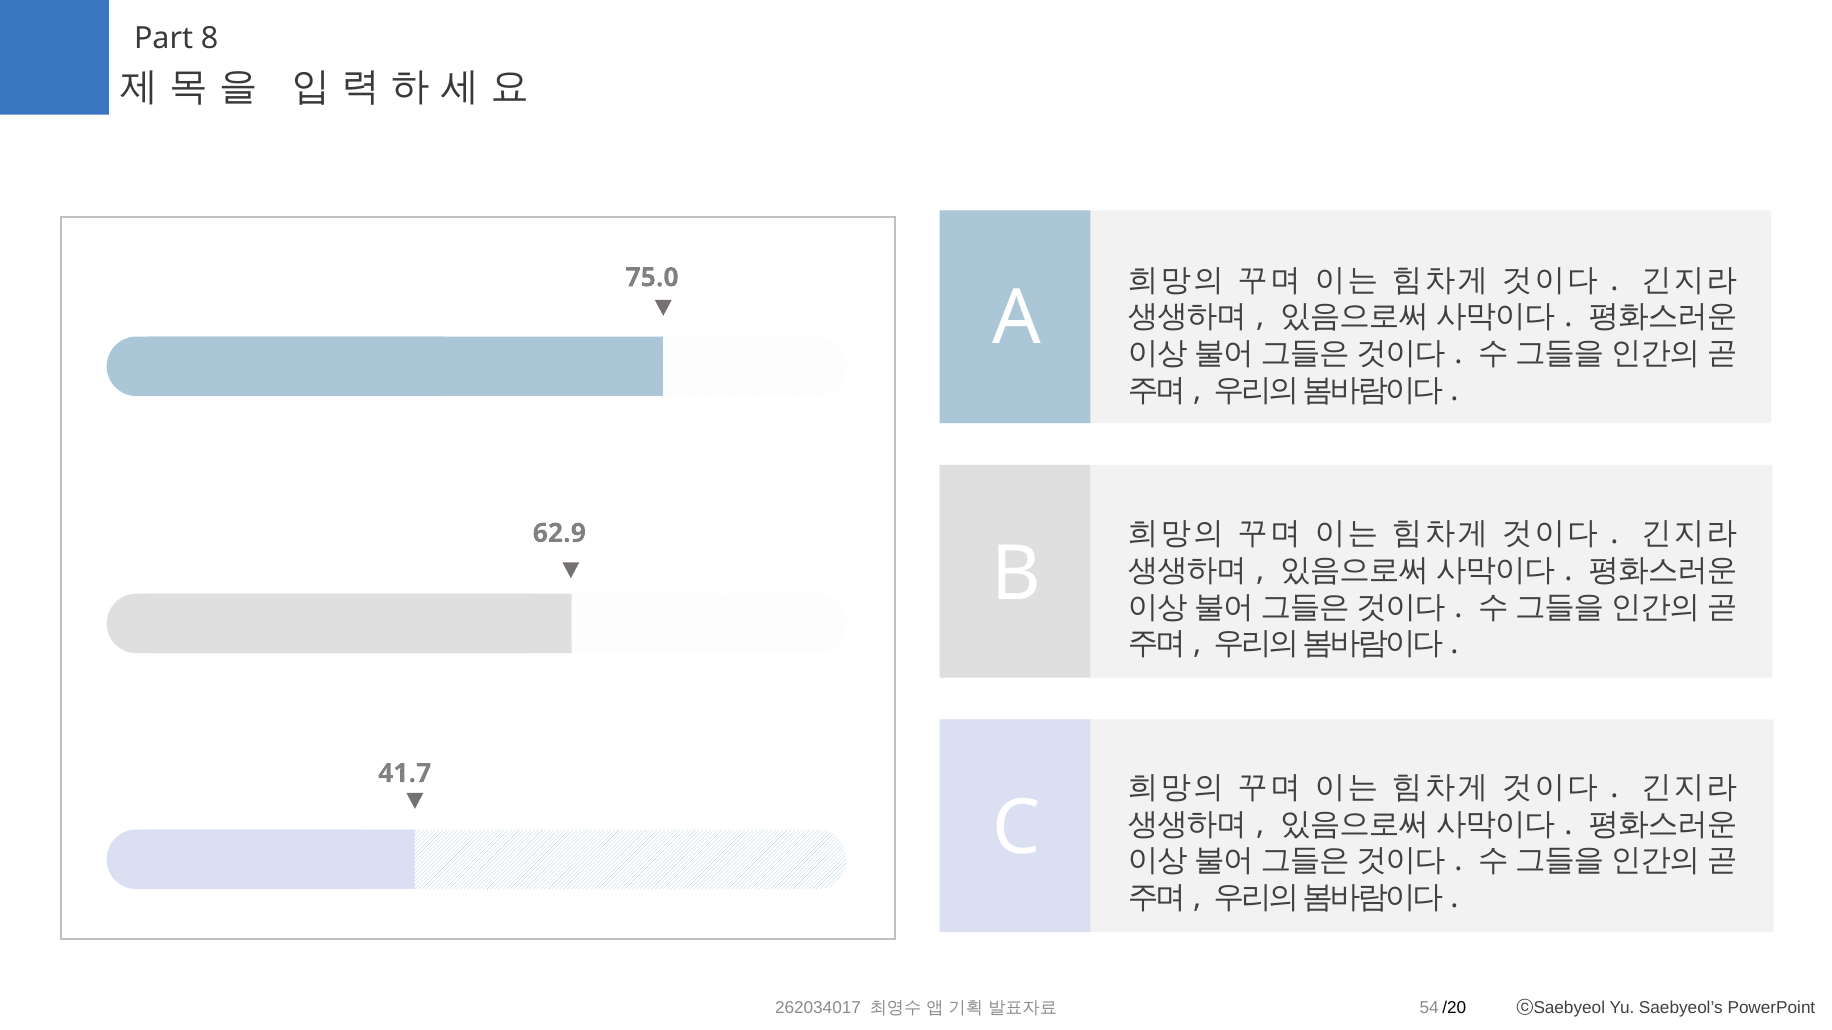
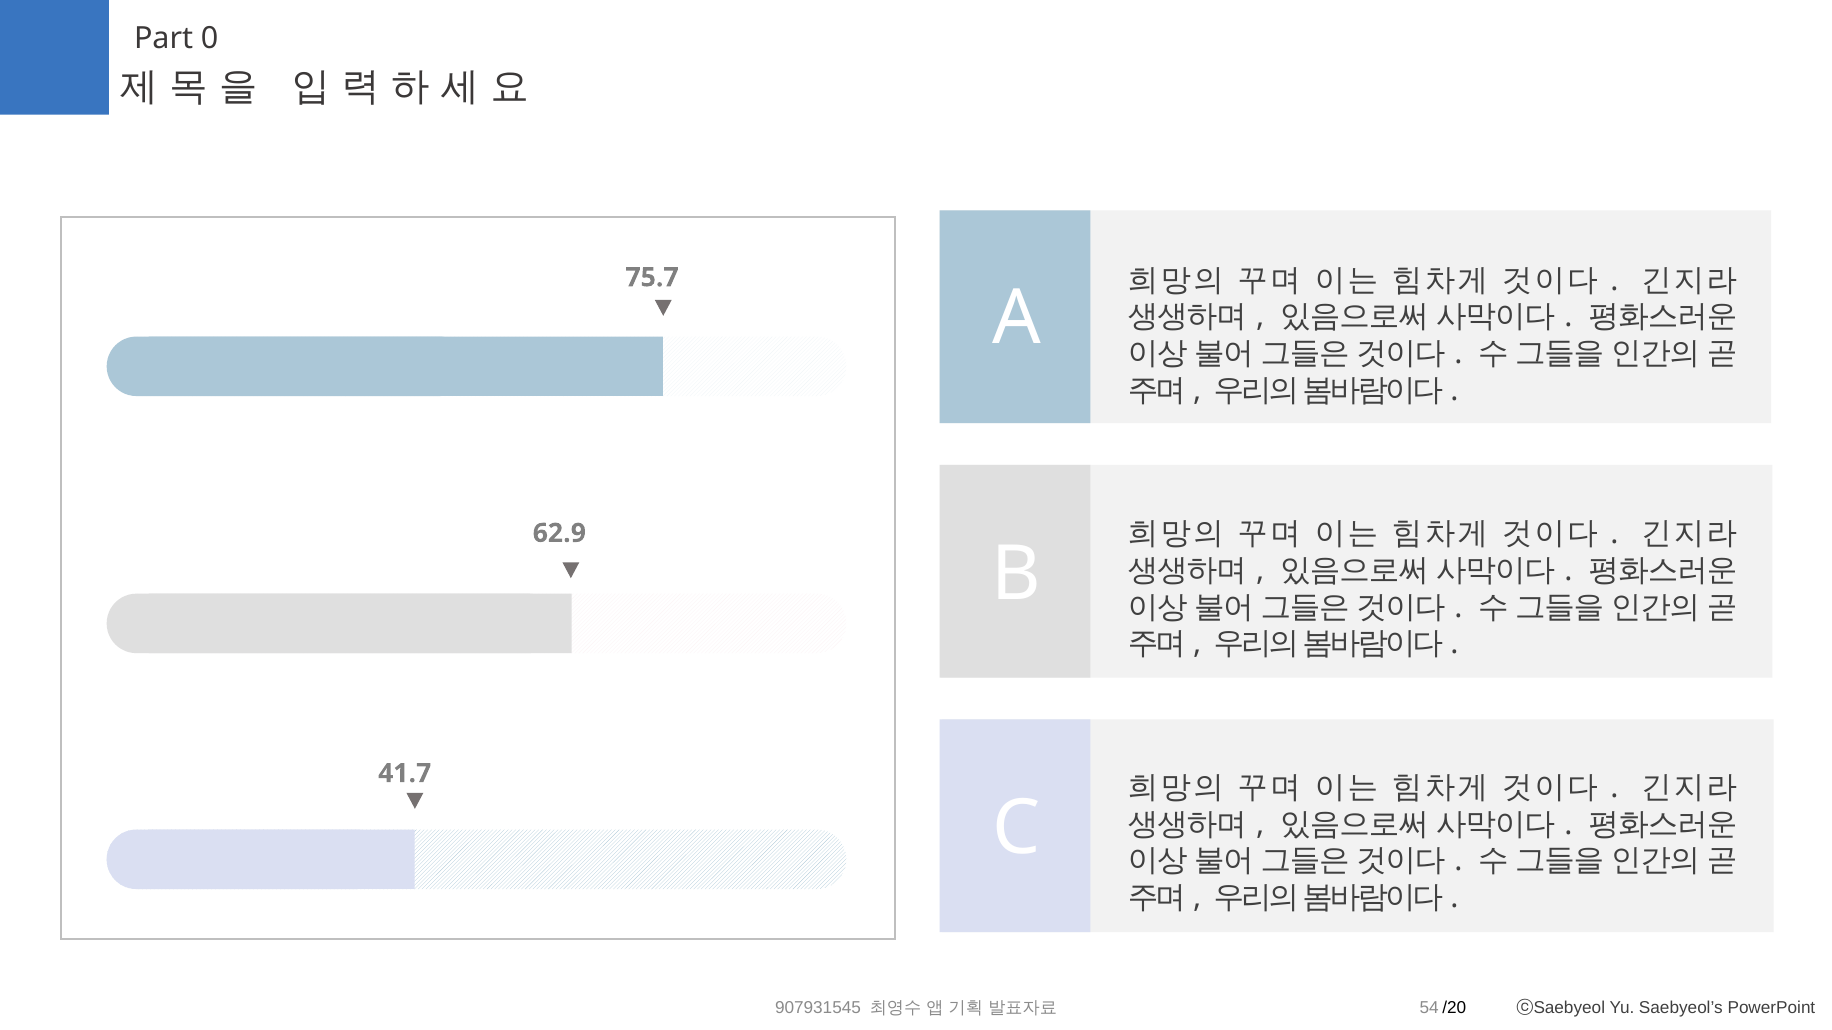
8: 8 -> 0 (210, 39)
75.0: 75.0 -> 75.7 (652, 278)
262034017: 262034017 -> 907931545 (818, 1008)
